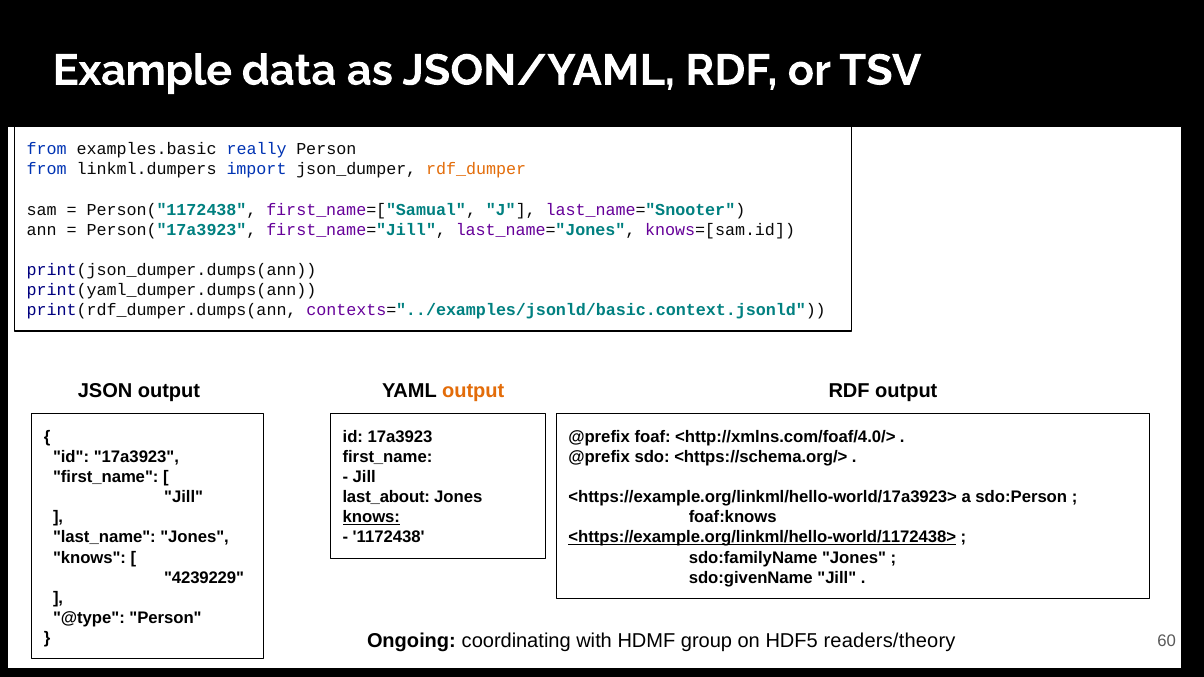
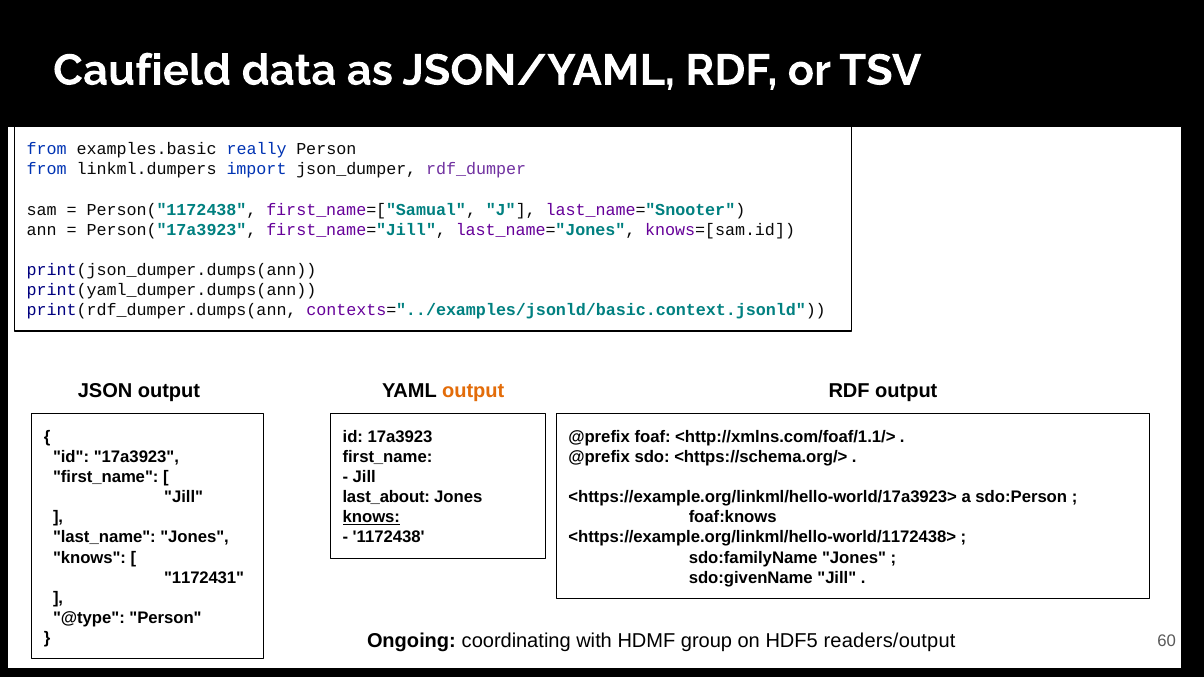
Example: Example -> Caufield (142, 70)
rdf_dumper colour: orange -> purple (476, 169)
<http://xmlns.com/foaf/4.0/>: <http://xmlns.com/foaf/4.0/> -> <http://xmlns.com/foaf/1.1/> (785, 437)
<https://example.org/linkml/hello-world/1172438> underline: present -> none (762, 538)
4239229: 4239229 -> 1172431 (204, 578)
readers/theory: readers/theory -> readers/output (890, 641)
